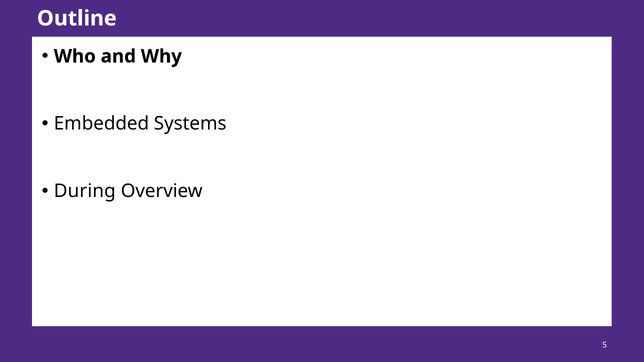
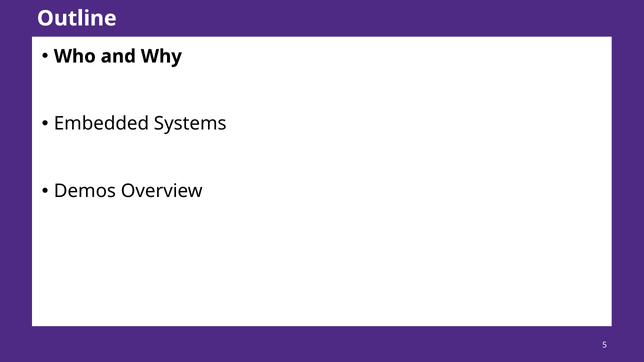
During: During -> Demos (85, 191)
